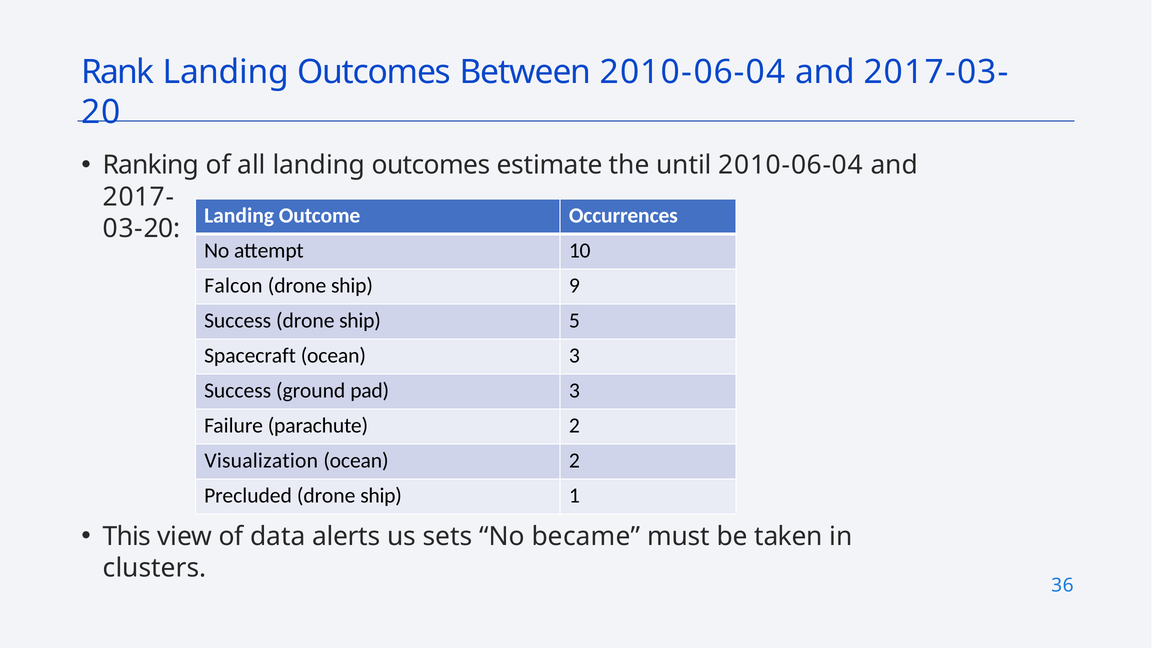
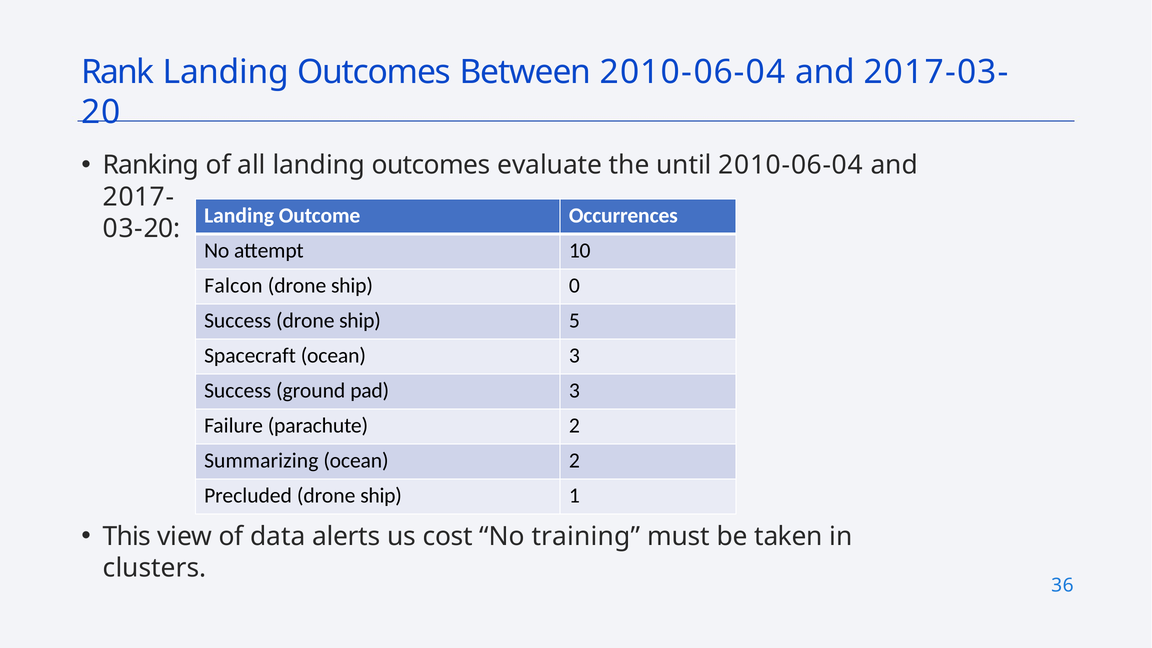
estimate: estimate -> evaluate (550, 165)
9: 9 -> 0 (574, 286)
Visualization: Visualization -> Summarizing (261, 461)
sets: sets -> cost (448, 536)
became: became -> training (586, 536)
